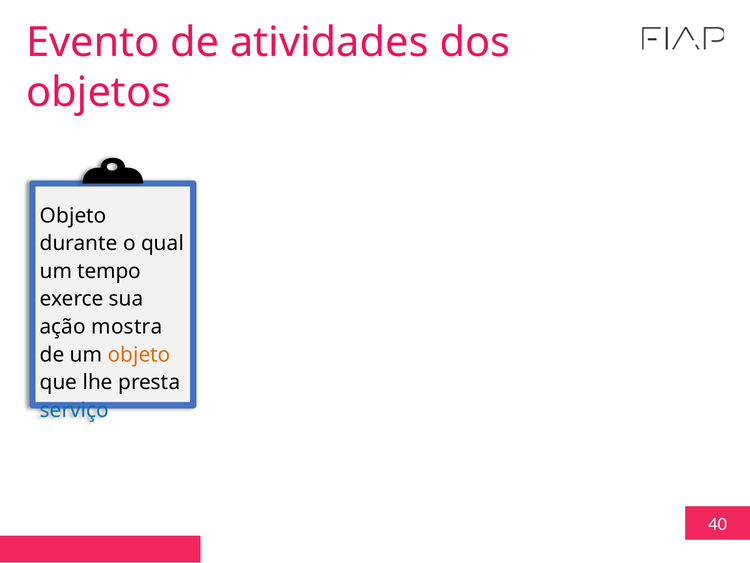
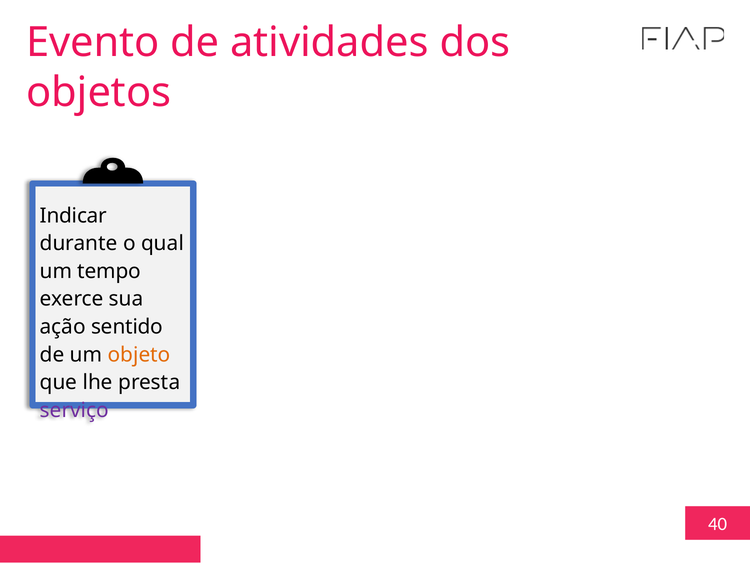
Objeto: Objeto -> Indicar (73, 216)
mostra: mostra -> sentido (127, 327)
serviço colour: blue -> purple (74, 410)
